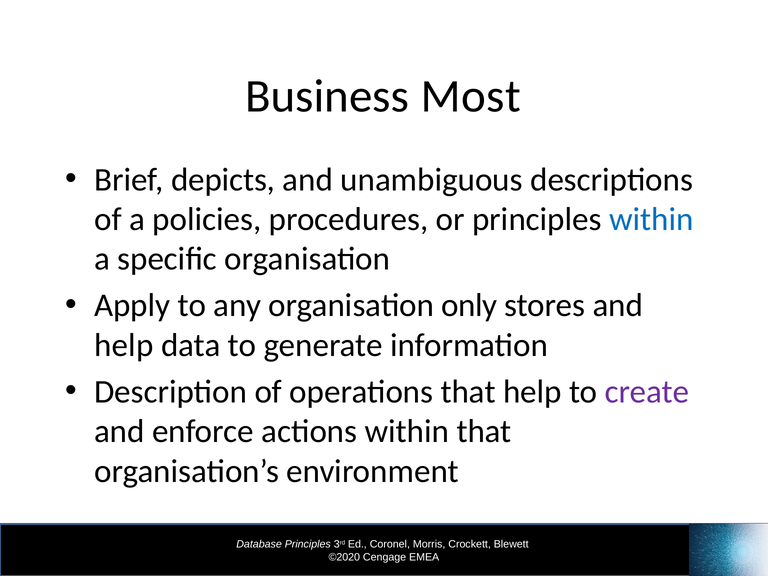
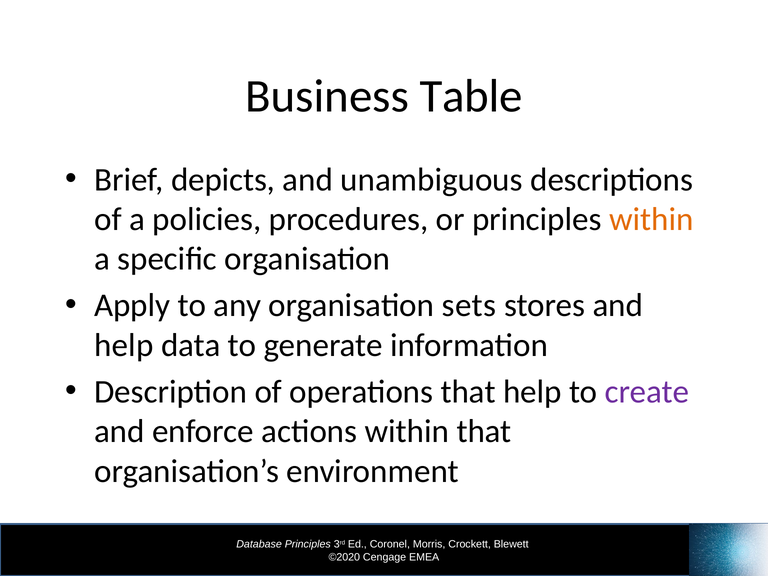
Most: Most -> Table (471, 96)
within colour: blue -> orange (651, 219)
only: only -> sets (469, 306)
